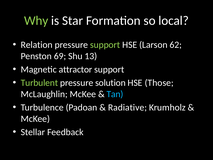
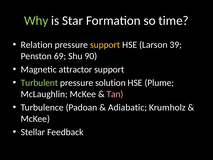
local: local -> time (174, 21)
support colour: light green -> yellow (105, 45)
62: 62 -> 39 (176, 45)
13: 13 -> 90 (91, 56)
Those: Those -> Plume (159, 83)
Tan colour: light blue -> pink (115, 94)
Radiative: Radiative -> Adiabatic (127, 107)
